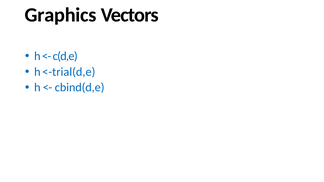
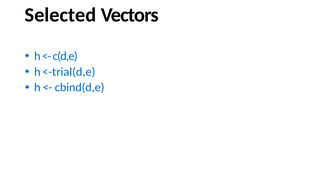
Graphics: Graphics -> Selected (60, 15)
